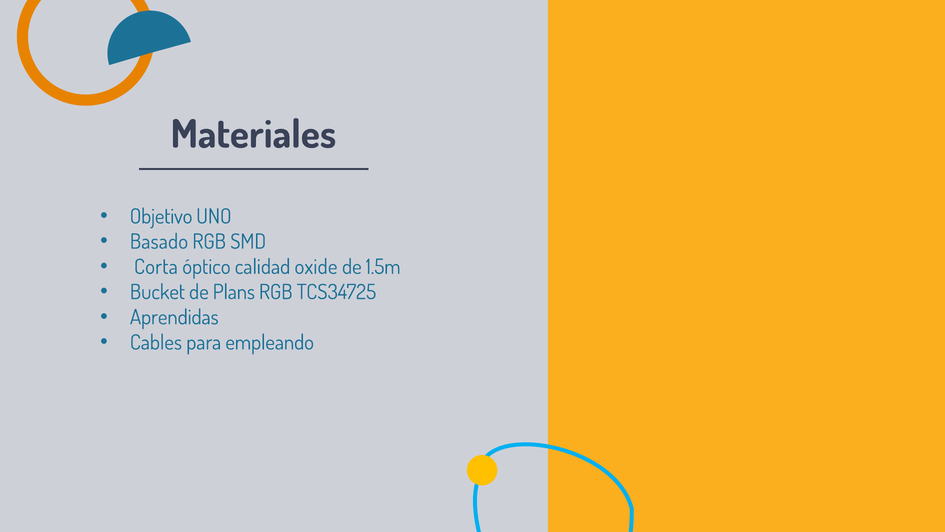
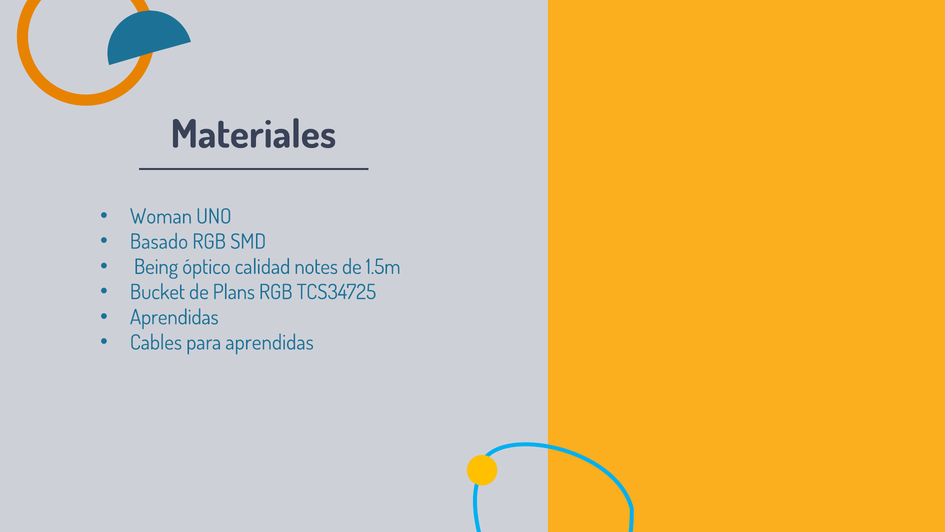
Objetivo: Objetivo -> Woman (161, 216)
Corta: Corta -> Being (156, 267)
oxide: oxide -> notes (316, 267)
para empleando: empleando -> aprendidas (270, 342)
